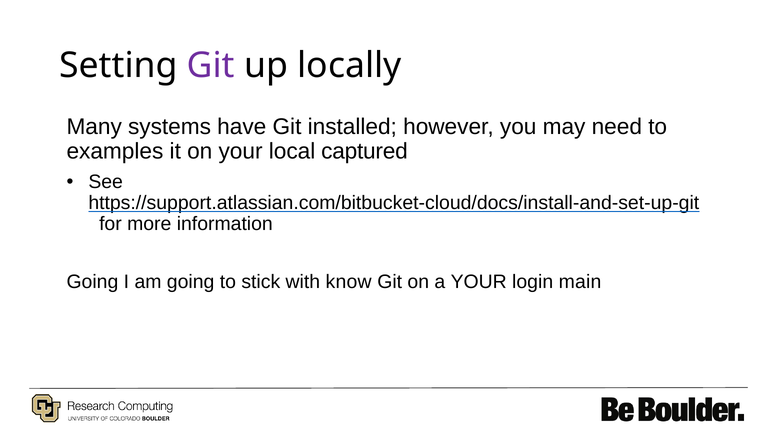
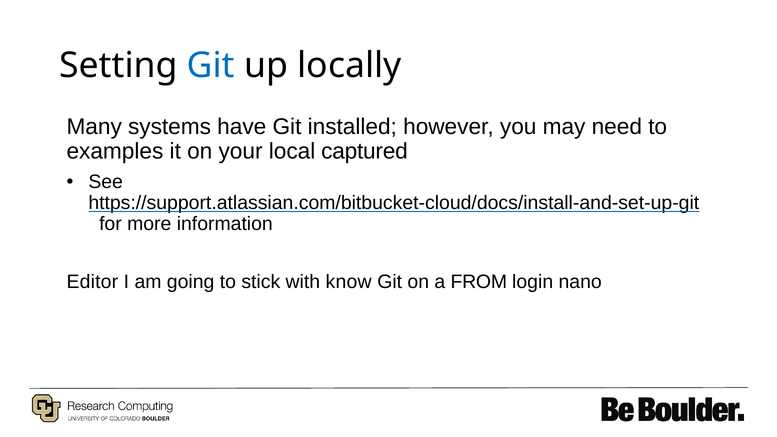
Git colour: purple -> blue (211, 65)
Going: Going -> Editor (92, 282)
a YOUR: YOUR -> FROM (479, 282)
main: main -> nano (580, 282)
